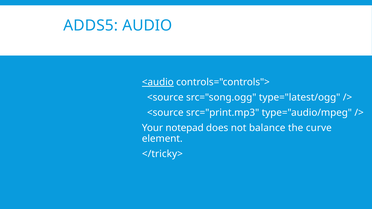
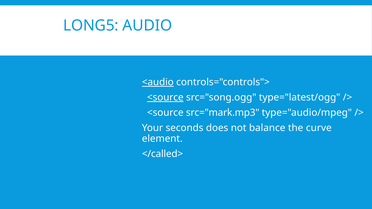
ADDS5: ADDS5 -> LONG5 (91, 25)
<source underline: none -> present (165, 98)
src="print.mp3: src="print.mp3 -> src="mark.mp3 (223, 113)
notepad: notepad -> seconds (185, 128)
</tricky>: </tricky> -> </called> (162, 154)
